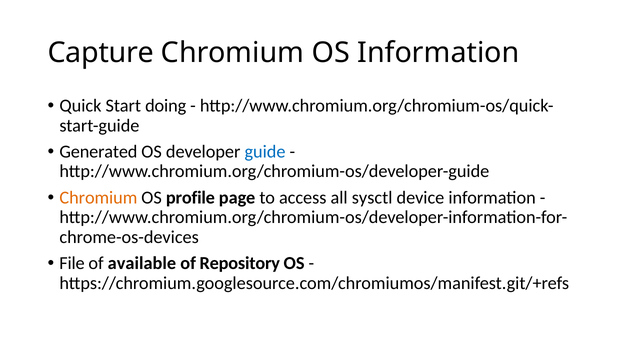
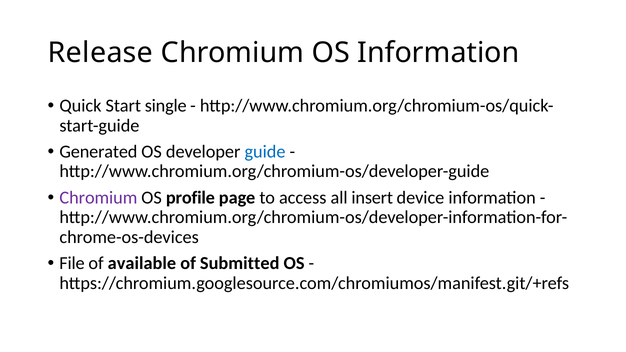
Capture: Capture -> Release (100, 53)
doing: doing -> single (166, 106)
Chromium colour: orange -> purple (98, 198)
sysctl: sysctl -> insert (372, 198)
Repository: Repository -> Submitted (240, 263)
